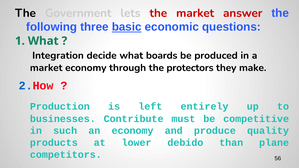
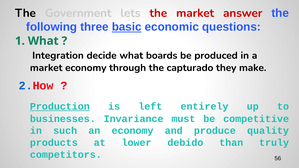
protectors: protectors -> capturado (190, 68)
Production underline: none -> present (60, 107)
Contribute: Contribute -> Invariance (134, 119)
plane: plane -> truly (274, 143)
